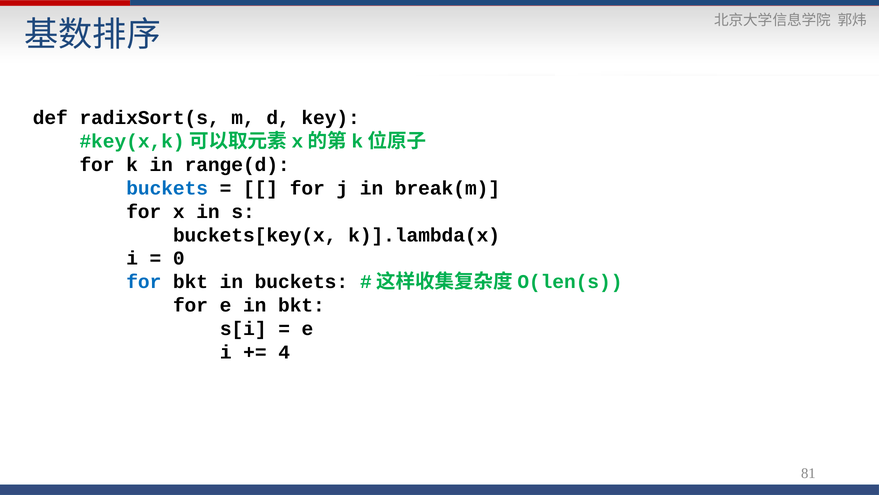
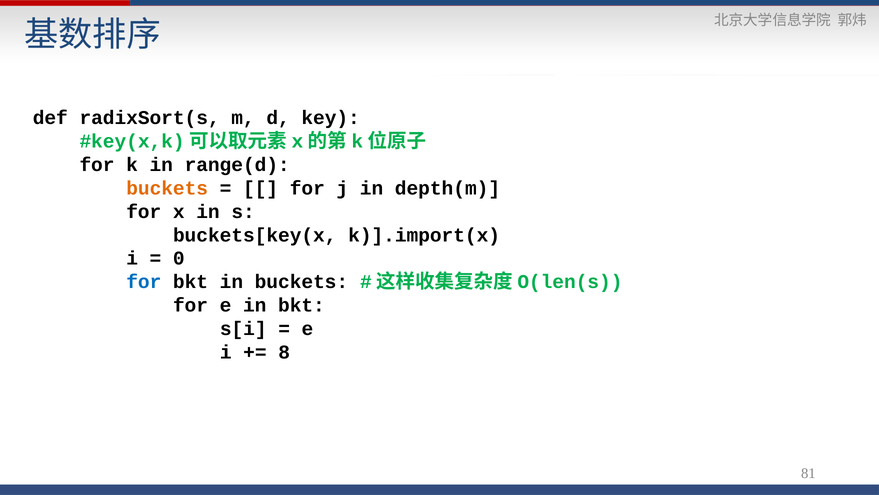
buckets colour: blue -> orange (167, 188)
break(m: break(m -> depth(m (447, 188)
k)].lambda(x: k)].lambda(x -> k)].import(x (424, 235)
4: 4 -> 8 (284, 352)
